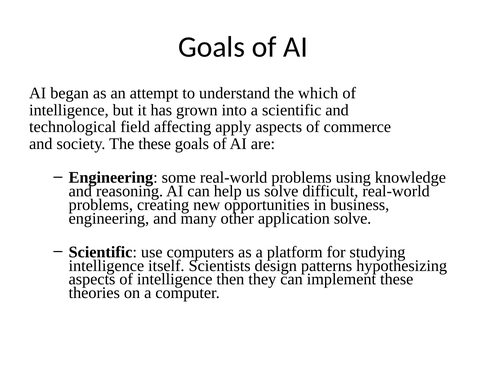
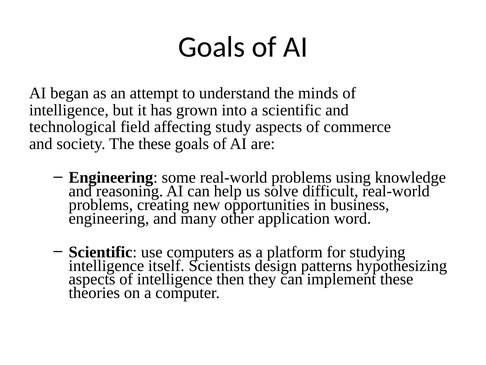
which: which -> minds (318, 93)
apply: apply -> study (233, 127)
application solve: solve -> word (353, 218)
